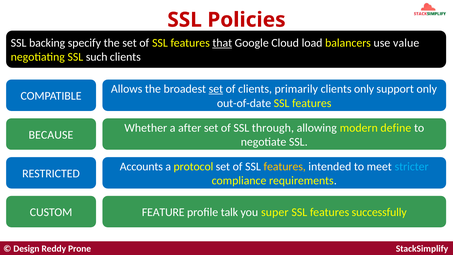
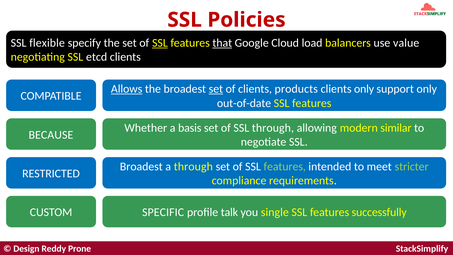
backing: backing -> flexible (47, 43)
SSL underline: none -> present (160, 43)
such: such -> etcd (97, 57)
Allows underline: none -> present (127, 89)
primarily: primarily -> products (296, 89)
after: after -> basis (190, 128)
define: define -> similar (396, 128)
Accounts: Accounts -> Broadest (141, 166)
a protocol: protocol -> through (193, 166)
features colour: yellow -> light green (285, 166)
stricter colour: light blue -> light green (412, 166)
FEATURE: FEATURE -> SPECIFIC (163, 212)
super: super -> single (275, 212)
